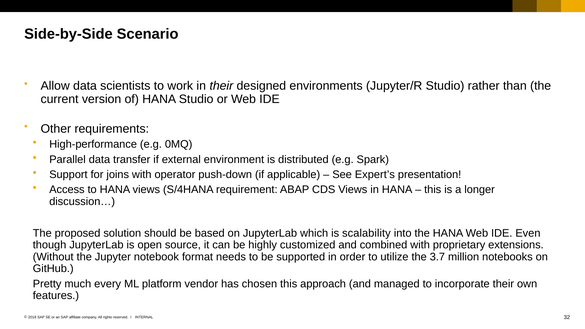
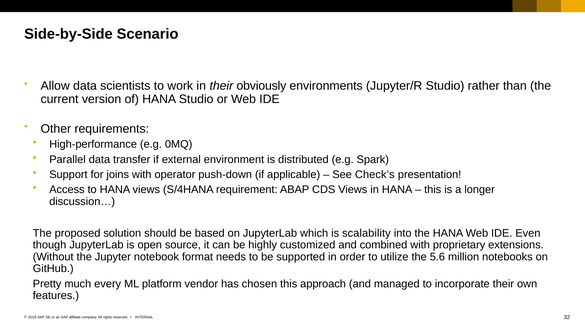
designed: designed -> obviously (261, 86)
Expert’s: Expert’s -> Check’s (375, 175)
3.7: 3.7 -> 5.6 (437, 257)
